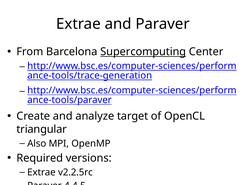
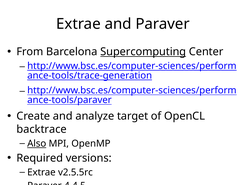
triangular: triangular -> backtrace (42, 129)
Also underline: none -> present (37, 143)
v2.2.5rc: v2.2.5rc -> v2.5.5rc (75, 172)
